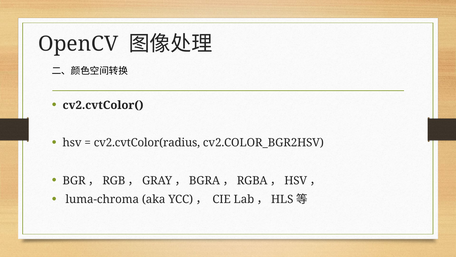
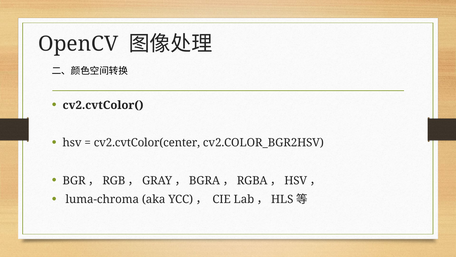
cv2.cvtColor(radius: cv2.cvtColor(radius -> cv2.cvtColor(center (147, 143)
